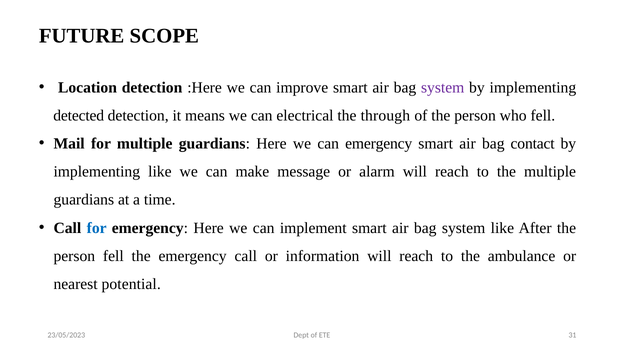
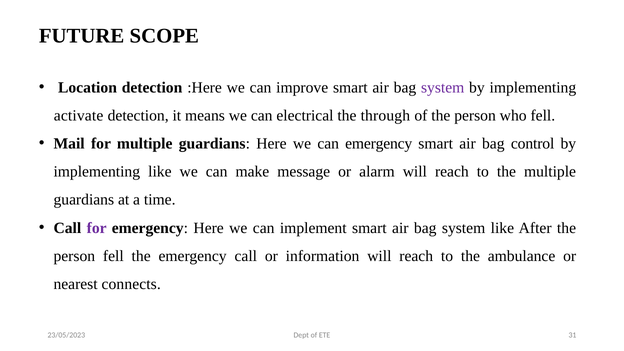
detected: detected -> activate (79, 116)
contact: contact -> control (533, 144)
for colour: blue -> purple (97, 228)
potential: potential -> connects (131, 284)
